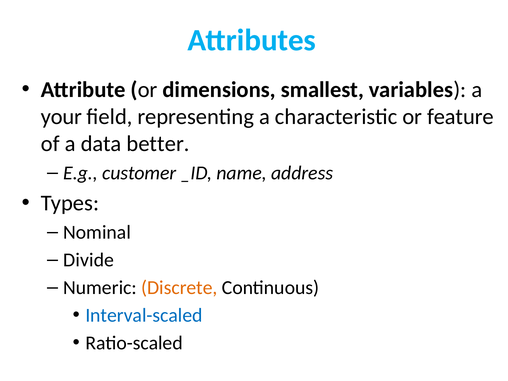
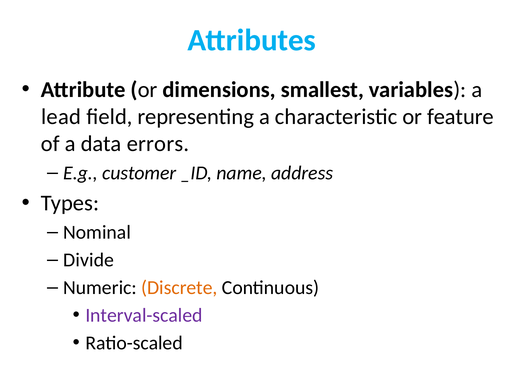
your: your -> lead (61, 117)
better: better -> errors (158, 144)
Interval-scaled colour: blue -> purple (144, 315)
